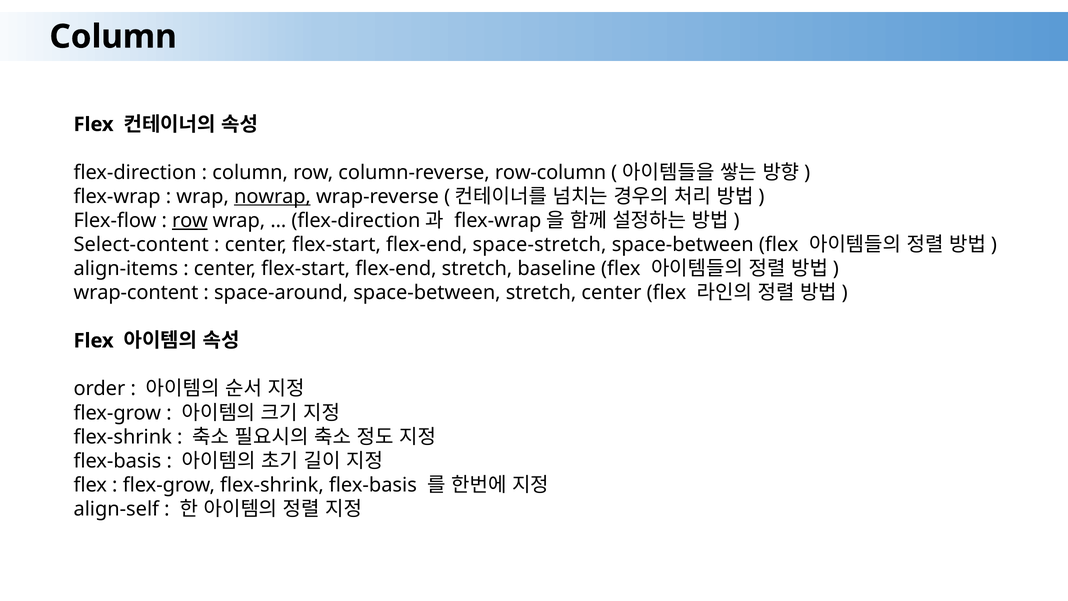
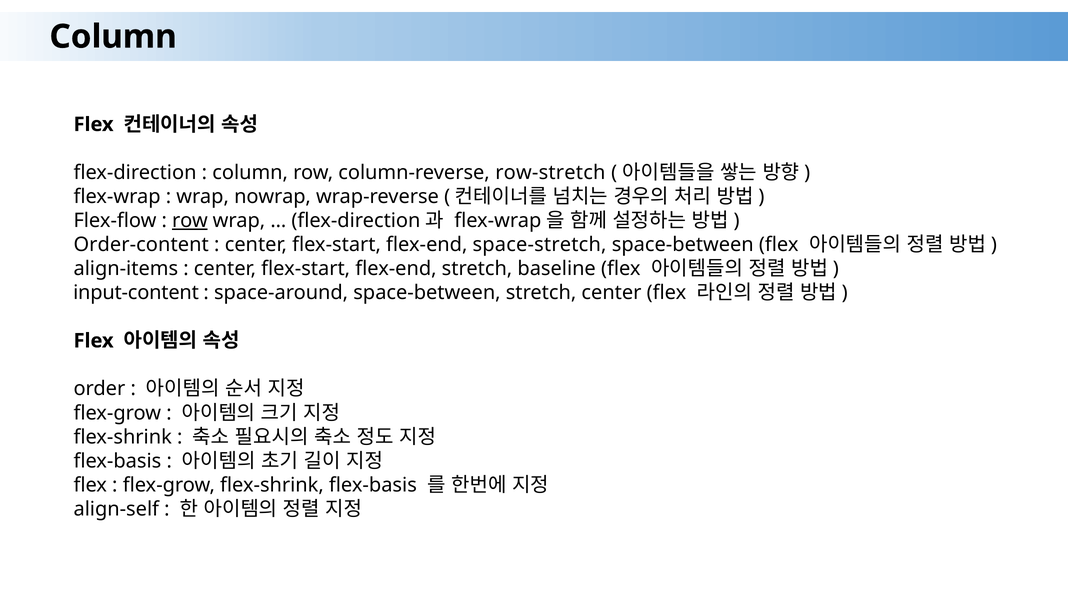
row-column: row-column -> row-stretch (550, 172)
nowrap underline: present -> none (273, 196)
Select-content: Select-content -> Order-content (141, 245)
wrap-content: wrap-content -> input-content (136, 293)
